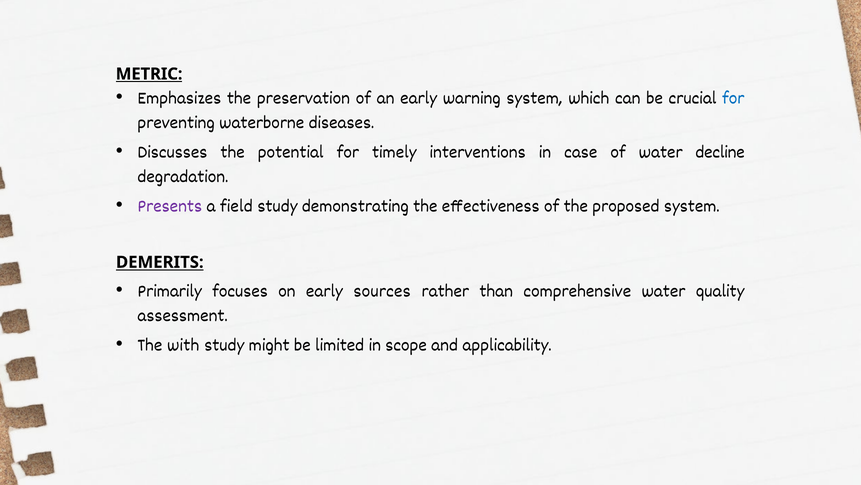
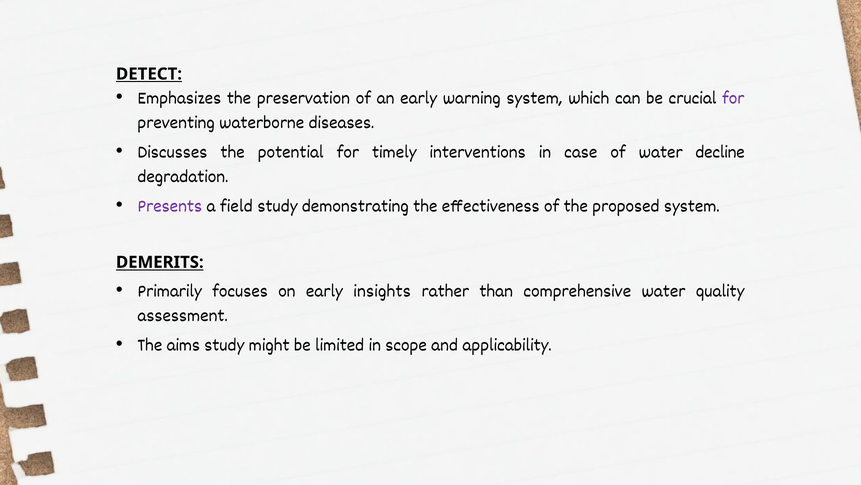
METRIC: METRIC -> DETECT (149, 74)
for colour: blue -> purple (733, 97)
sources: sources -> insights (382, 290)
with: with -> aims (183, 344)
